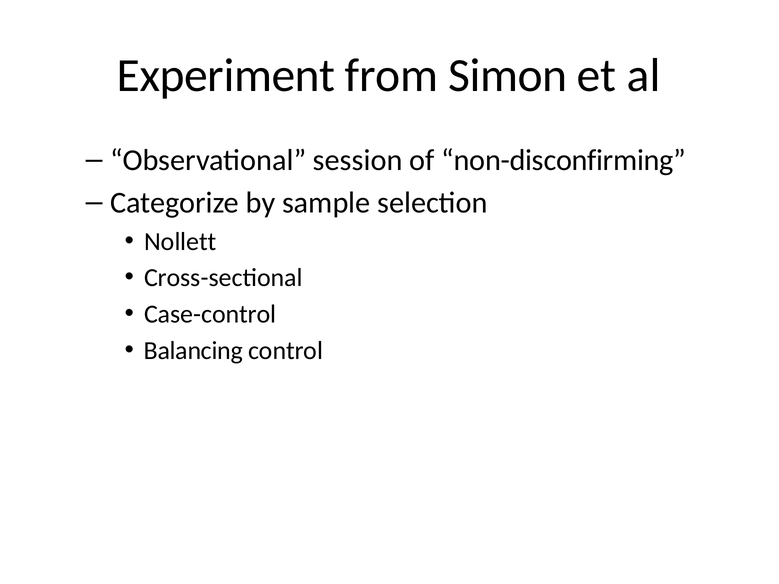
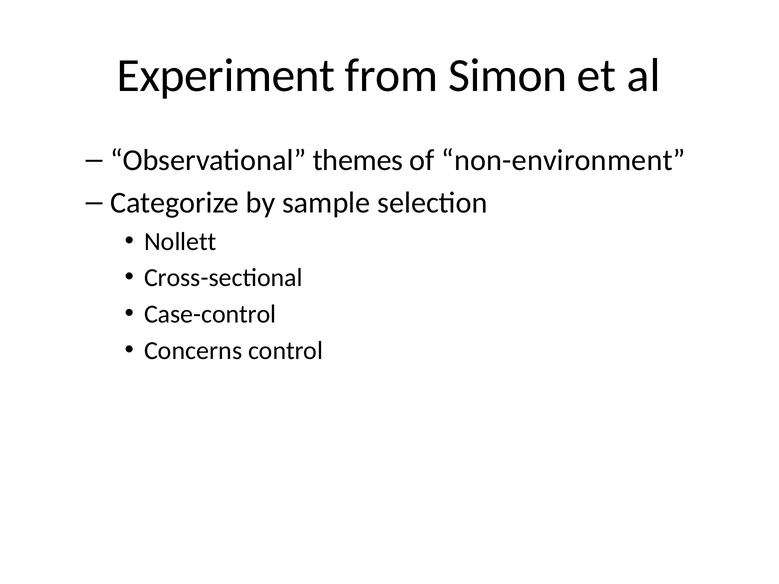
session: session -> themes (358, 161)
non-disconfirming: non-disconfirming -> non-environment (563, 161)
Balancing: Balancing -> Concerns (193, 351)
